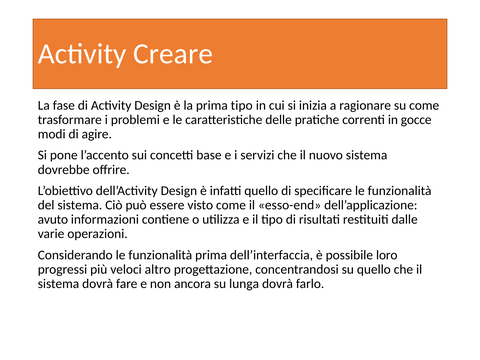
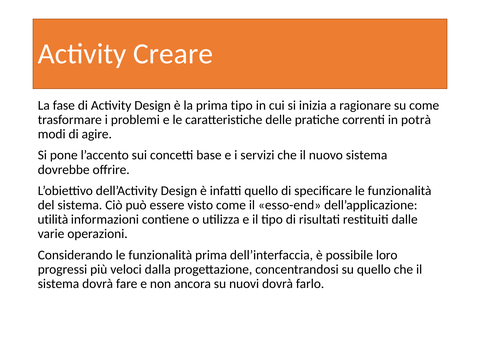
gocce: gocce -> potrà (416, 120)
avuto: avuto -> utilità (53, 219)
altro: altro -> dalla (158, 269)
lunga: lunga -> nuovi (244, 284)
